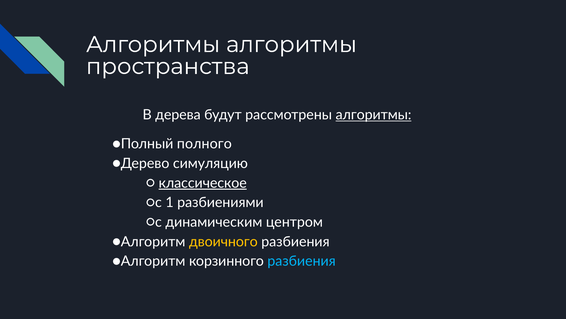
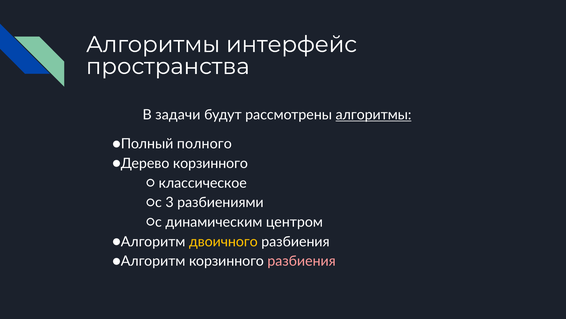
Алгоритмы алгоритмы: алгоритмы -> интерфейс (292, 44)
дерева: дерева -> задачи (178, 115)
симуляцию: симуляцию -> корзинного (210, 163)
классическое underline: present -> none (203, 183)
1: 1 -> 3 (170, 202)
разбиения colour: light blue -> pink (302, 261)
